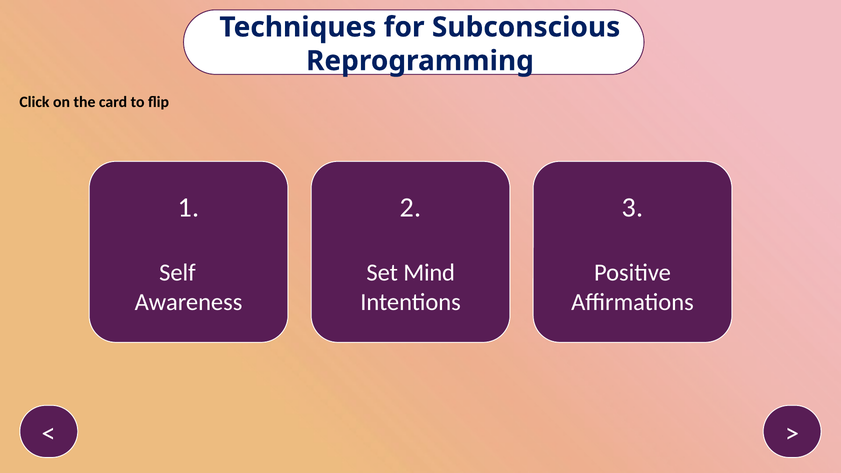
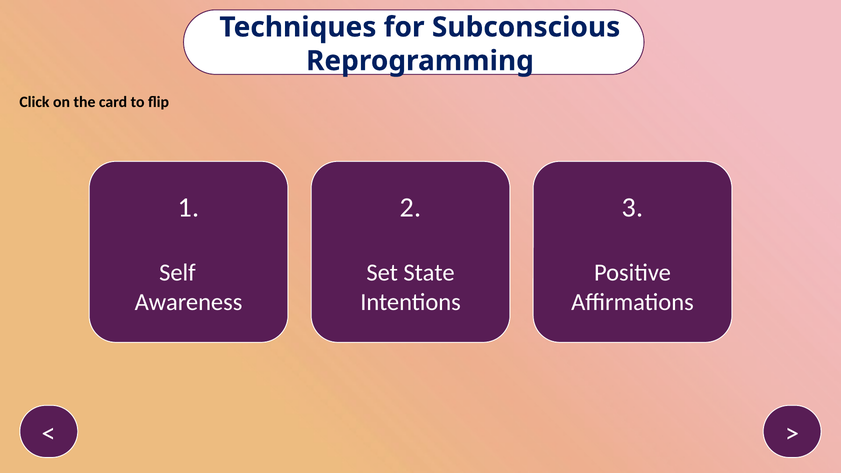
Mind: Mind -> State (429, 273)
